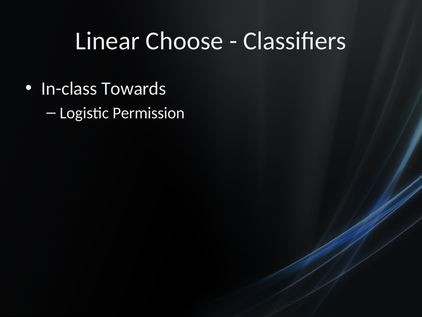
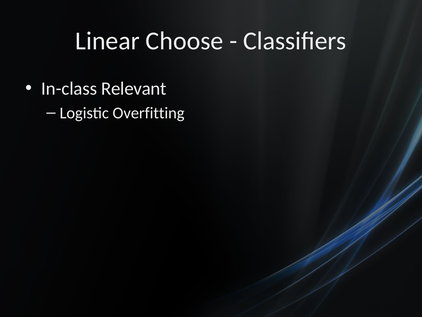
Towards: Towards -> Relevant (134, 89)
Permission: Permission -> Overfitting (149, 113)
